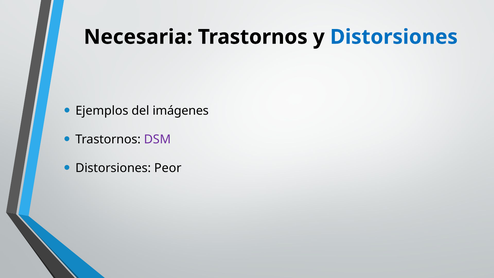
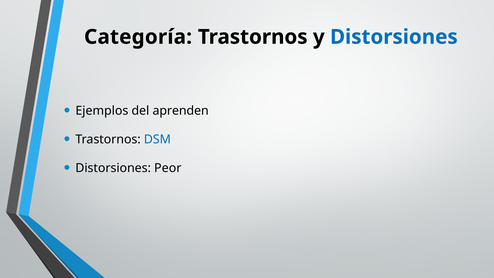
Necesaria: Necesaria -> Categoría (138, 37)
imágenes: imágenes -> aprenden (181, 111)
DSM colour: purple -> blue (157, 139)
